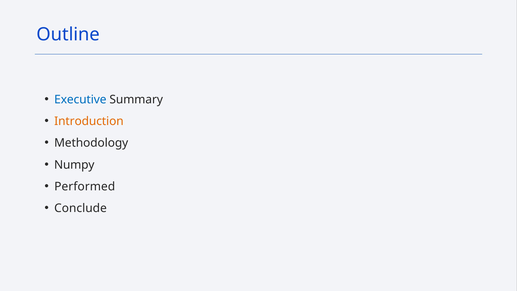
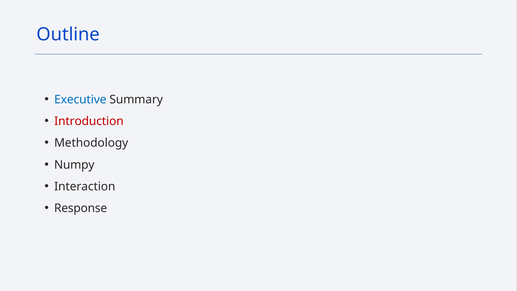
Introduction colour: orange -> red (89, 121)
Performed: Performed -> Interaction (85, 186)
Conclude: Conclude -> Response (81, 208)
